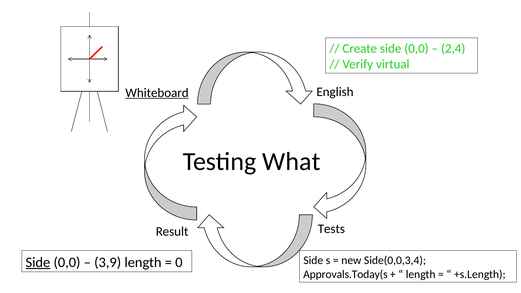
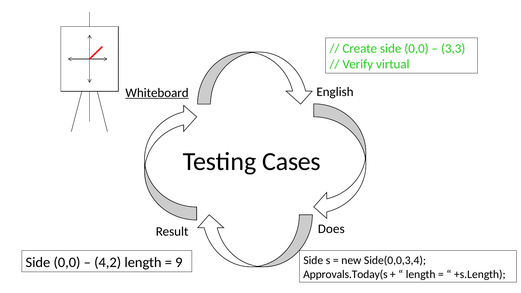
2,4: 2,4 -> 3,3 (453, 49)
What: What -> Cases (292, 162)
Tests: Tests -> Does (331, 229)
Side underline: present -> none (38, 262)
3,9: 3,9 -> 4,2 (108, 262)
0: 0 -> 9 (179, 262)
